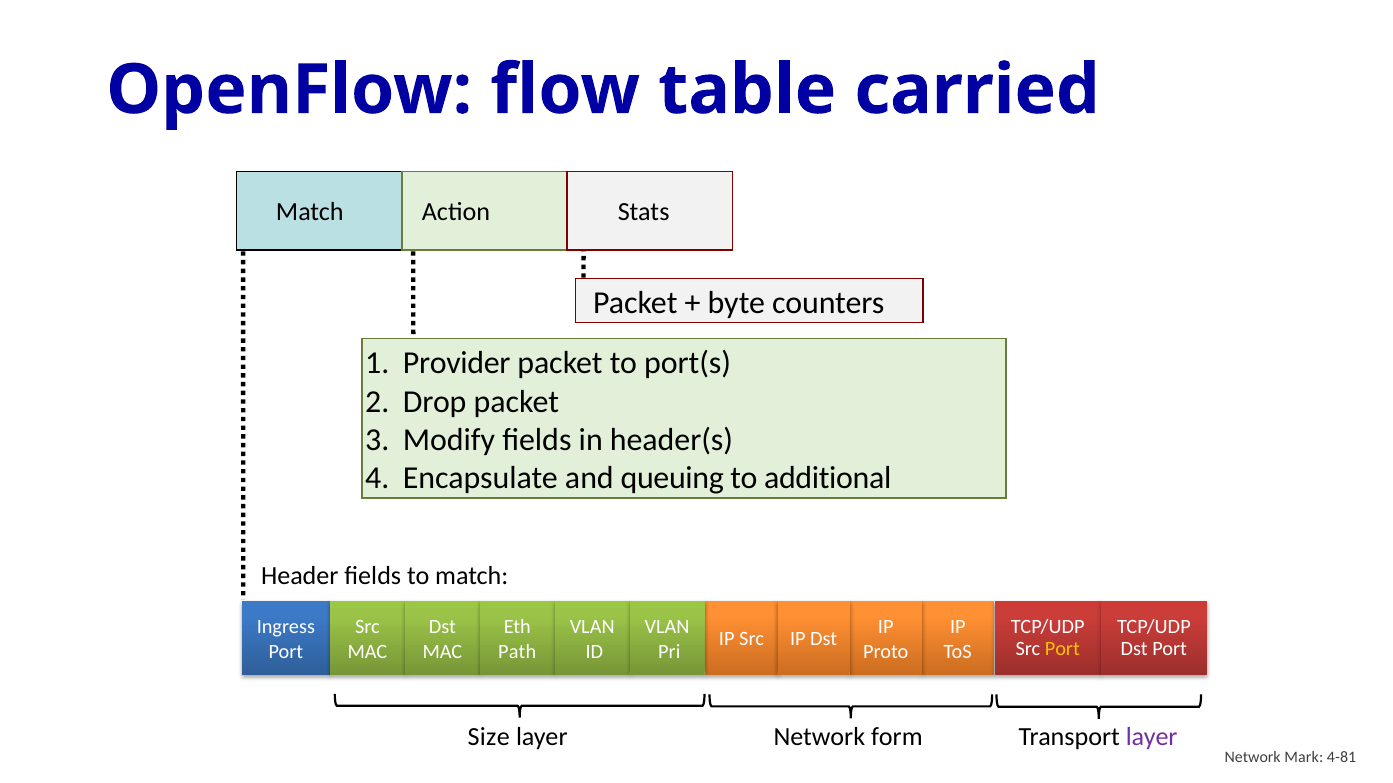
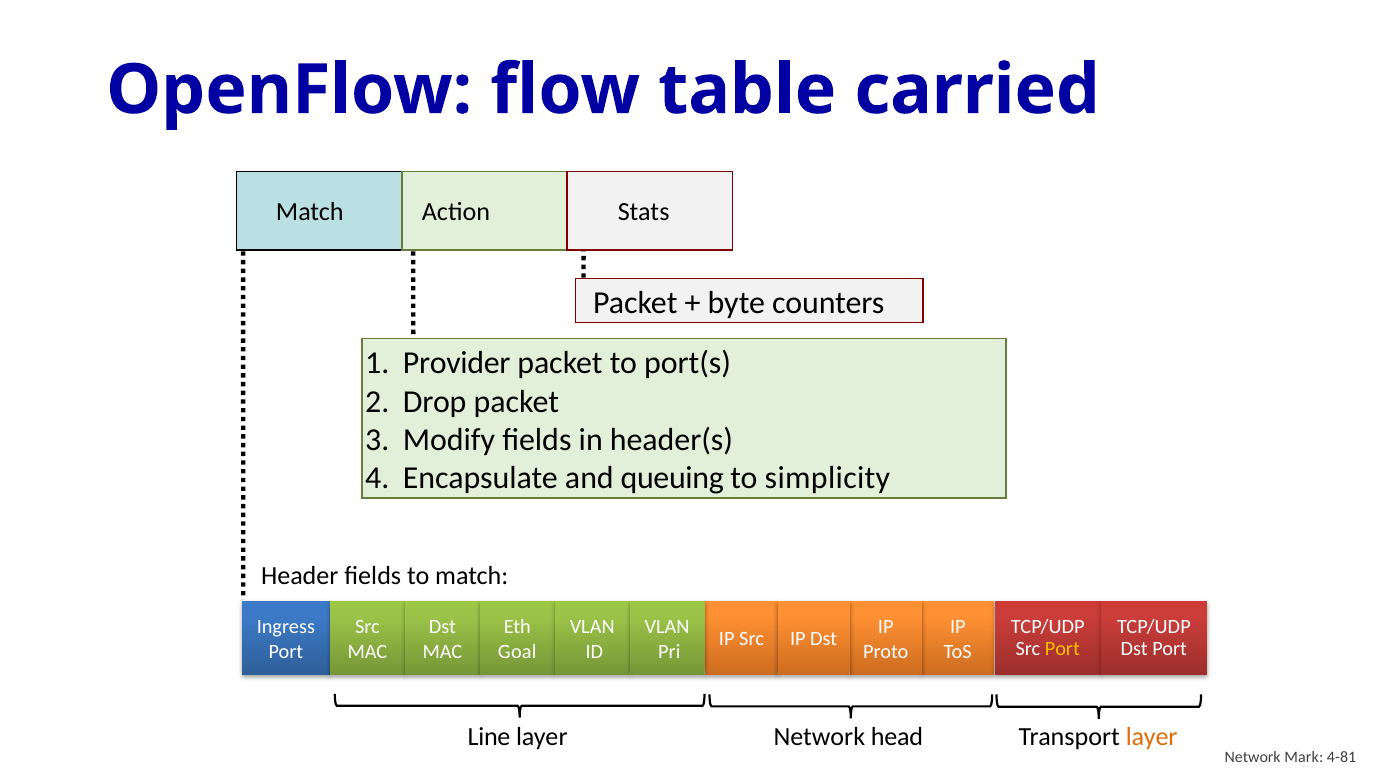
additional: additional -> simplicity (827, 478)
Path: Path -> Goal (517, 652)
Size: Size -> Line (489, 738)
form: form -> head (897, 737)
layer colour: purple -> orange (1152, 738)
